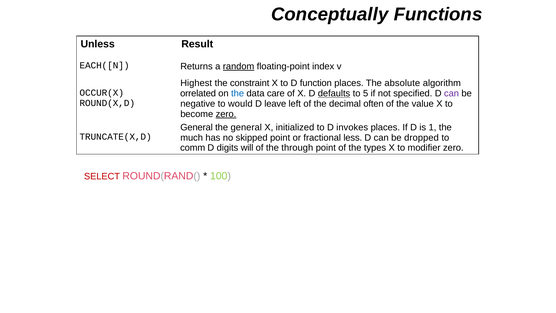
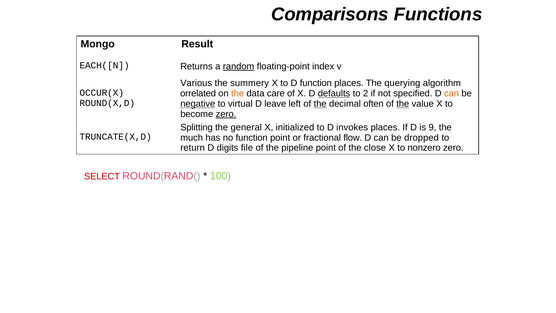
Conceptually: Conceptually -> Comparisons (330, 14)
Unless: Unless -> Mongo (98, 44)
Highest: Highest -> Various (196, 83)
constraint: constraint -> summery (250, 83)
absolute: absolute -> querying (402, 83)
the colour: blue -> orange (238, 93)
5: 5 -> 2 (366, 93)
can colour: purple -> orange (452, 93)
negative underline: none -> present (198, 104)
would: would -> virtual (240, 104)
the underline: none -> present (320, 104)
the underline: none -> present (403, 104)
General: General -> Splitting (197, 127)
1: 1 -> 9 (432, 127)
no skipped: skipped -> function (252, 138)
less: less -> flow (353, 138)
comm: comm -> return (193, 148)
will: will -> file (247, 148)
through: through -> pipeline (297, 148)
types: types -> close (375, 148)
modifier: modifier -> nonzero (424, 148)
